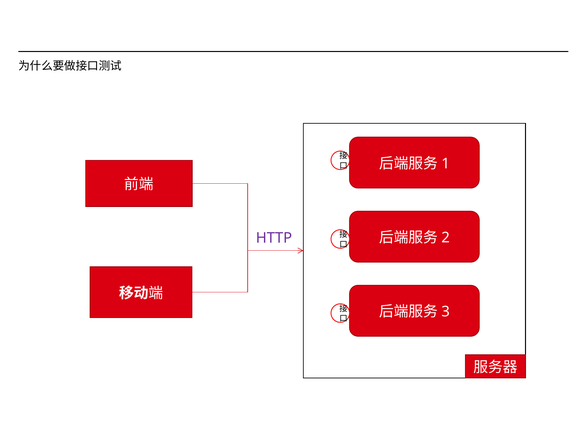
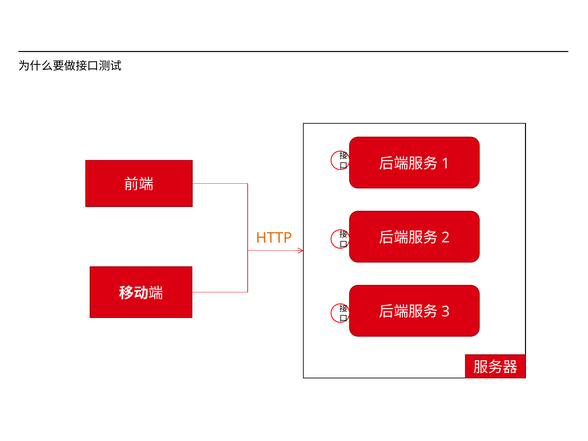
HTTP colour: purple -> orange (274, 238)
